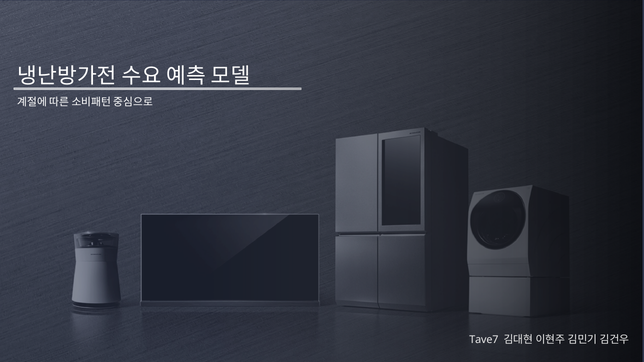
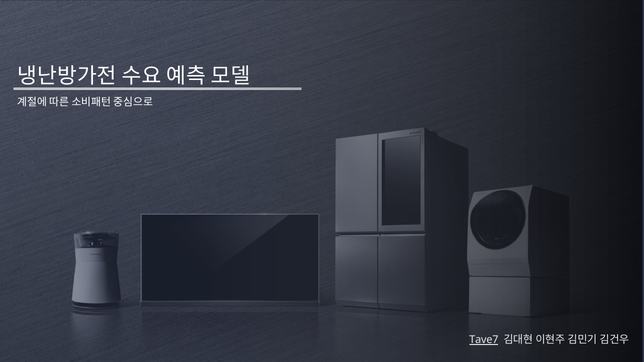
Tave7 underline: none -> present (484, 340)
